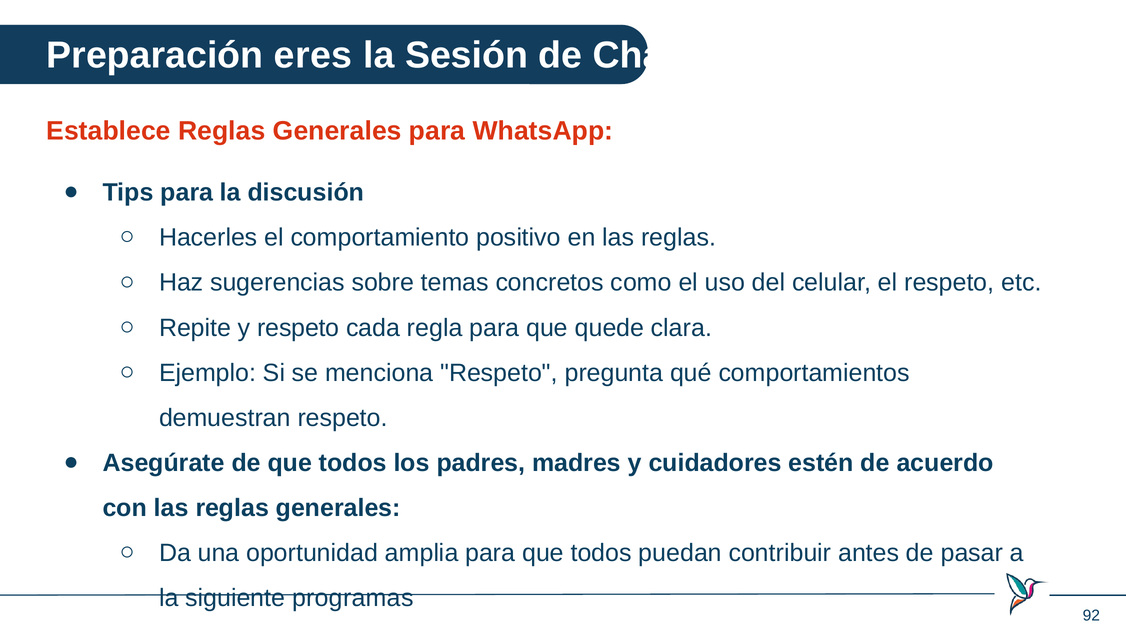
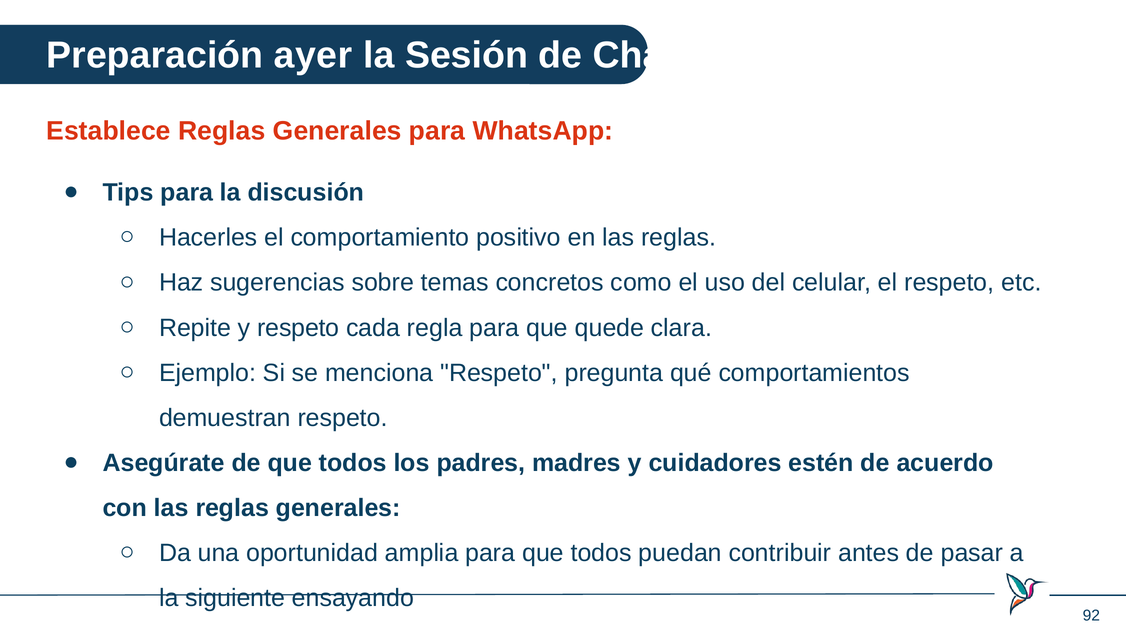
eres: eres -> ayer (313, 55)
programas: programas -> ensayando (353, 597)
